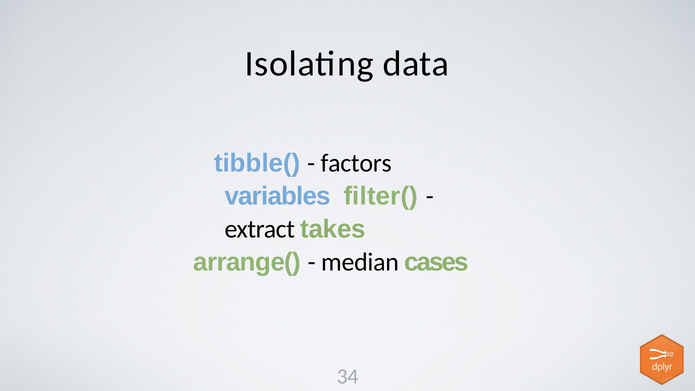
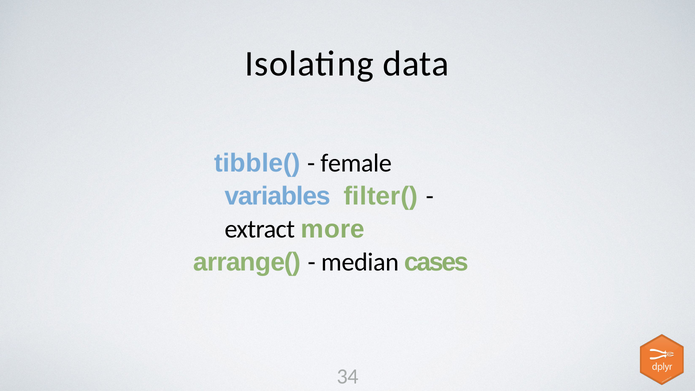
factors: factors -> female (356, 163)
takes: takes -> more (333, 229)
